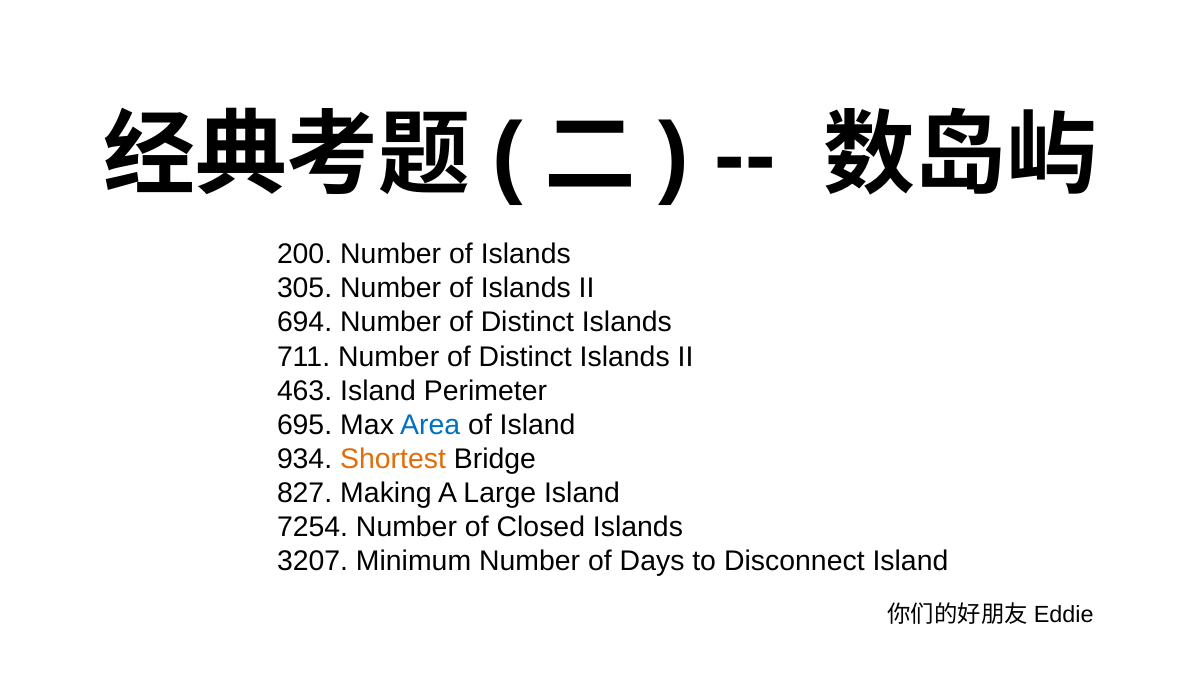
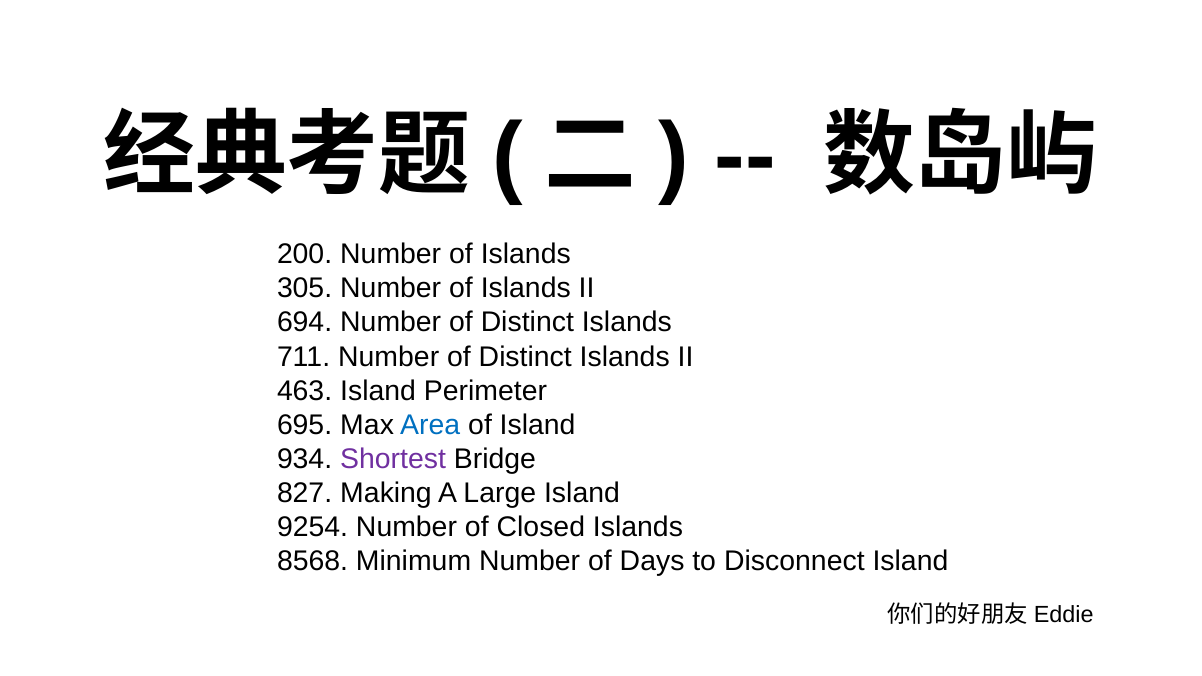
Shortest colour: orange -> purple (393, 459)
7254: 7254 -> 9254 (313, 527)
3207: 3207 -> 8568 (313, 561)
